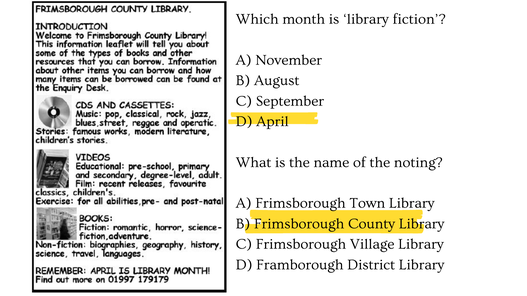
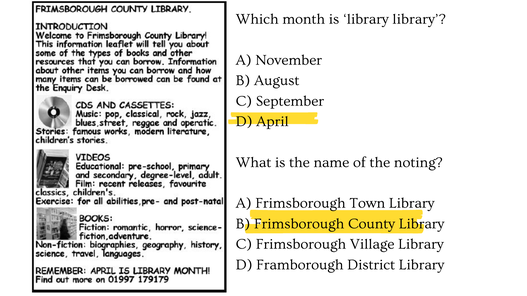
library fiction: fiction -> library (419, 19)
